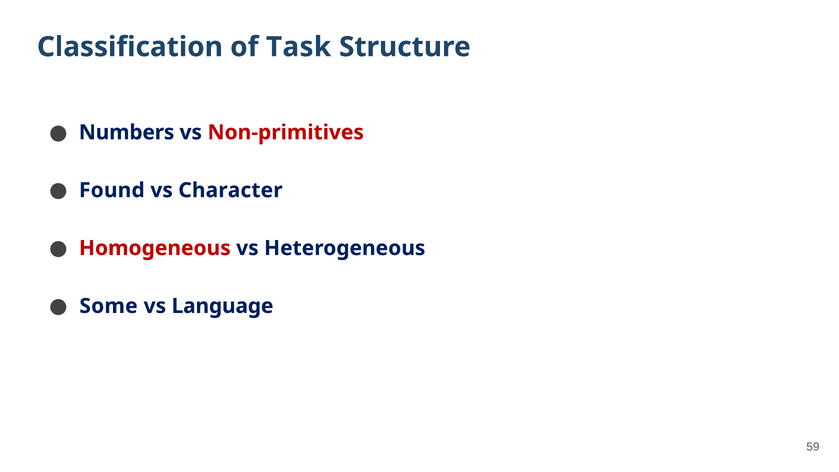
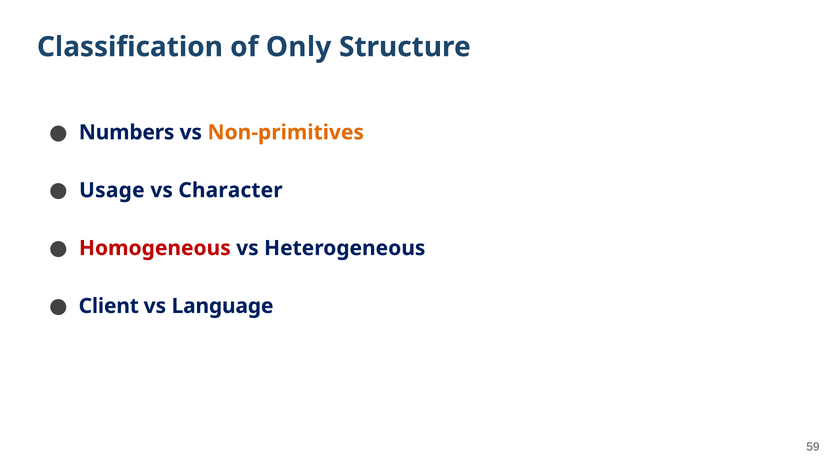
Task: Task -> Only (299, 47)
Non-primitives colour: red -> orange (286, 132)
Found: Found -> Usage (112, 190)
Some: Some -> Client (109, 306)
